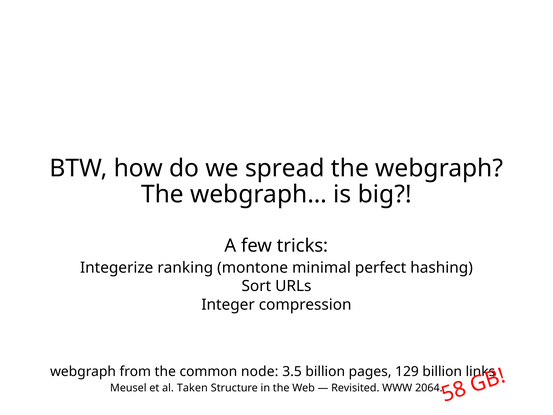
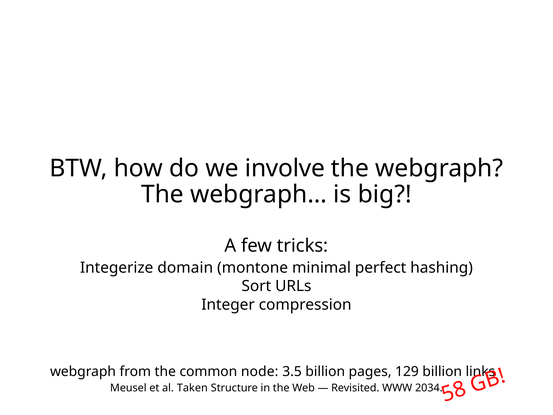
spread: spread -> involve (285, 168)
ranking: ranking -> domain (185, 268)
2064: 2064 -> 2034 (429, 388)
